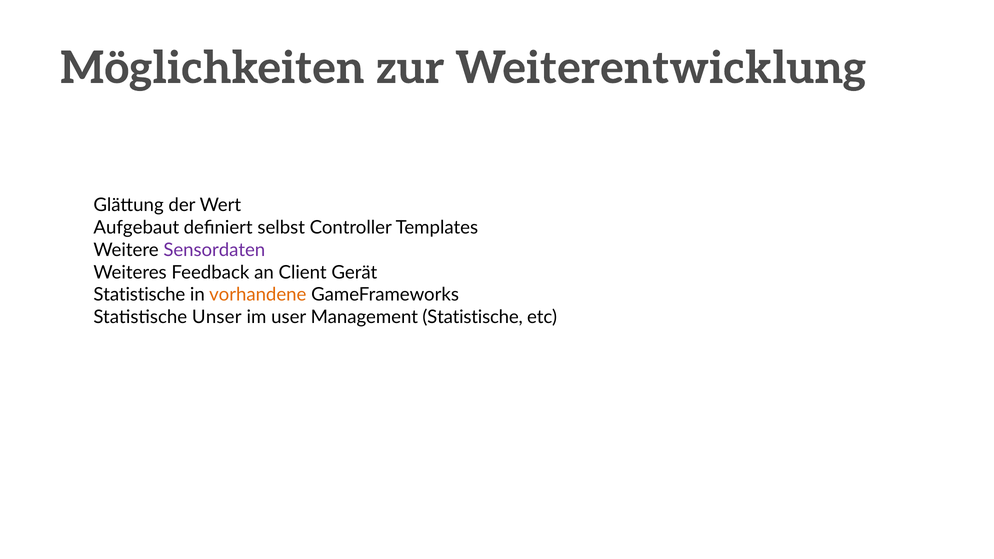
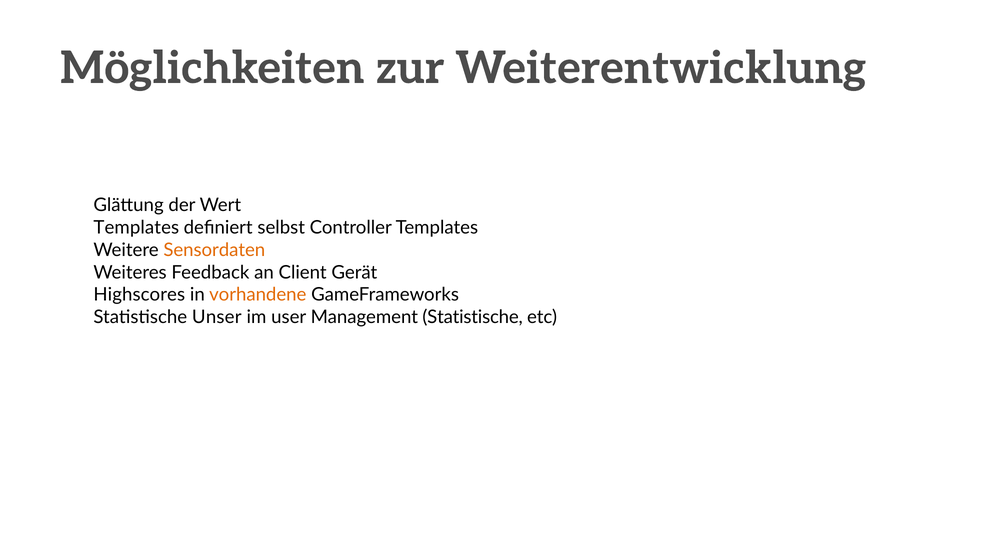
Aufgebaut: Aufgebaut -> Templates (136, 228)
Sensordaten colour: purple -> orange (214, 250)
Statistische: Statistische -> Highscores (139, 295)
